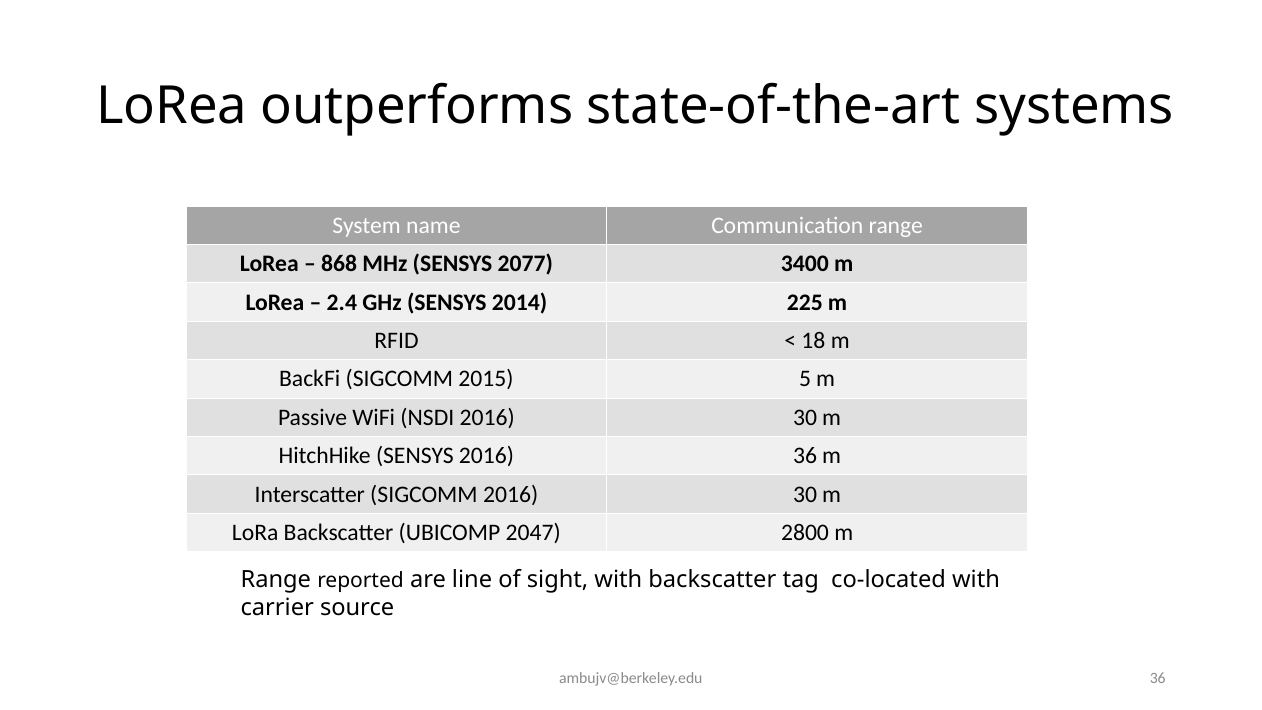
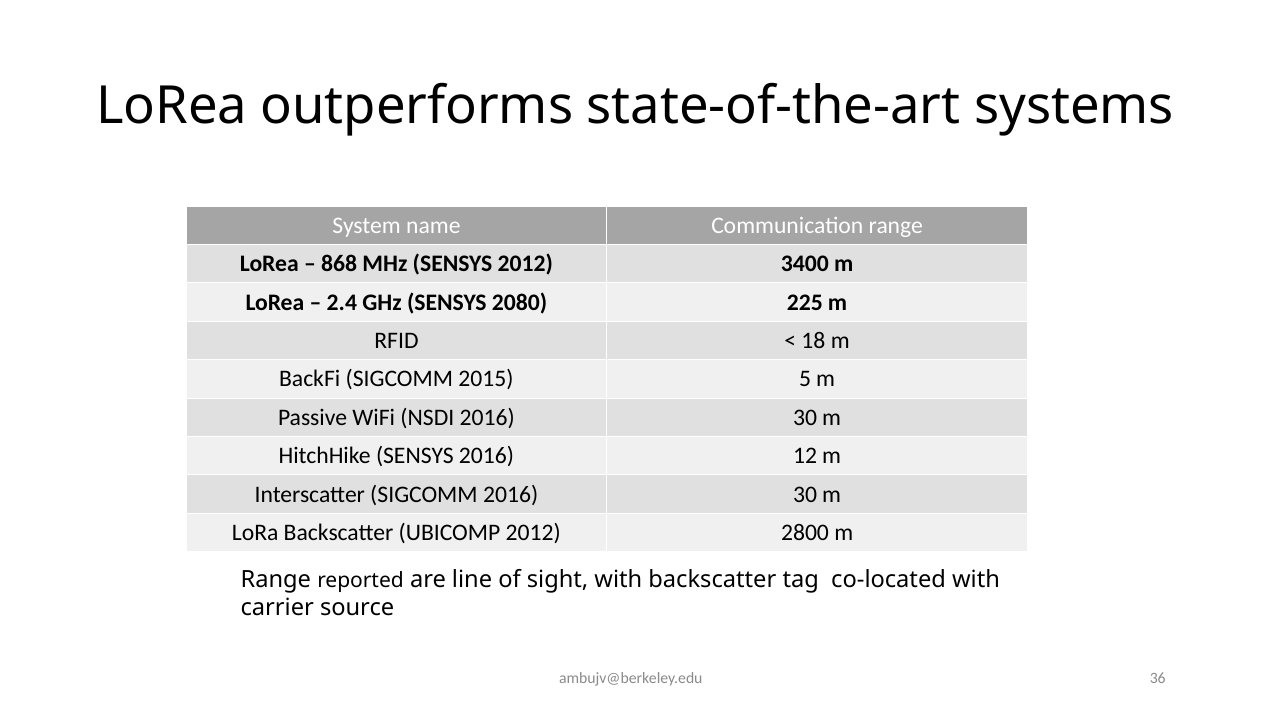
SENSYS 2077: 2077 -> 2012 (525, 264)
2014: 2014 -> 2080 (519, 302)
2016 36: 36 -> 12 (805, 456)
UBICOMP 2047: 2047 -> 2012 (533, 533)
